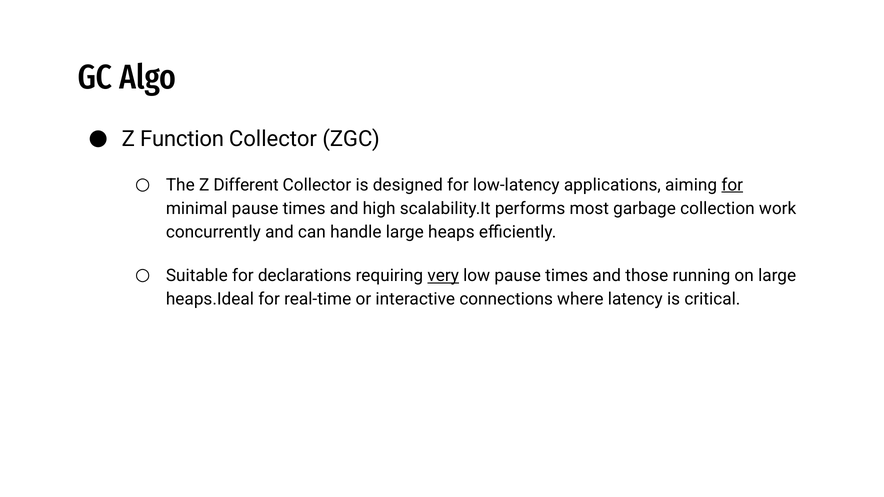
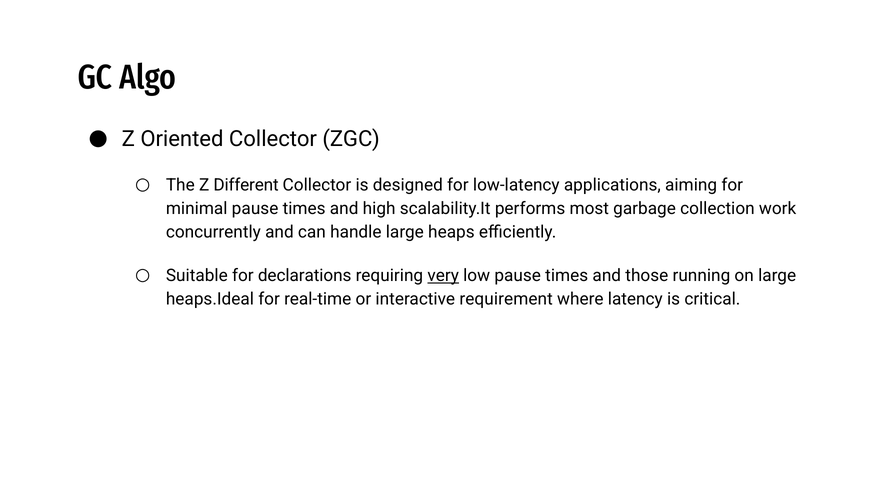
Function: Function -> Oriented (182, 139)
for underline: present -> none (732, 185)
connections: connections -> requirement (506, 299)
